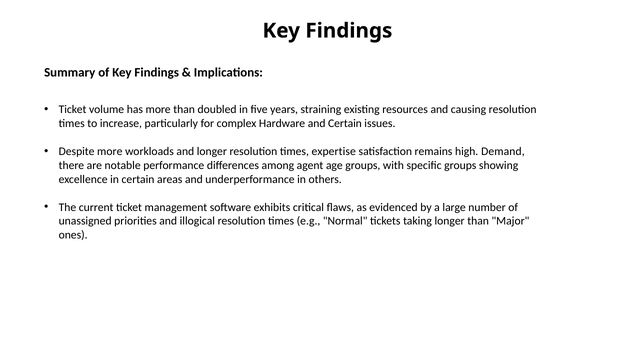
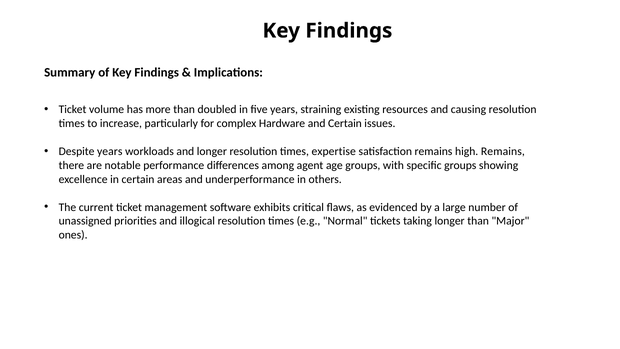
Despite more: more -> years (110, 151)
high Demand: Demand -> Remains (503, 151)
